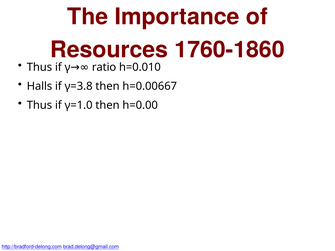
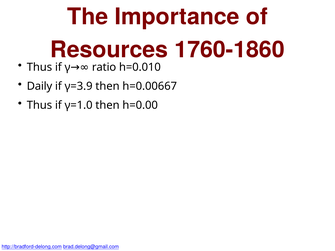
Halls: Halls -> Daily (39, 86)
γ=3.8: γ=3.8 -> γ=3.9 (79, 86)
